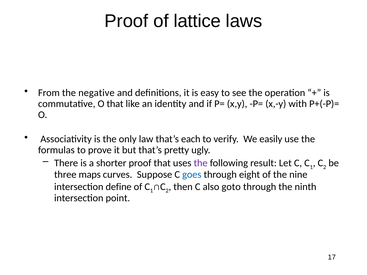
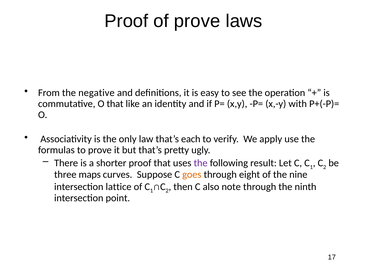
of lattice: lattice -> prove (197, 21)
easily: easily -> apply (271, 139)
goes colour: blue -> orange (192, 175)
define: define -> lattice (119, 187)
goto: goto -> note (231, 187)
